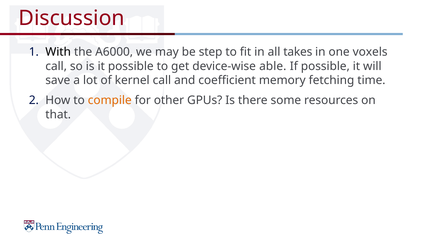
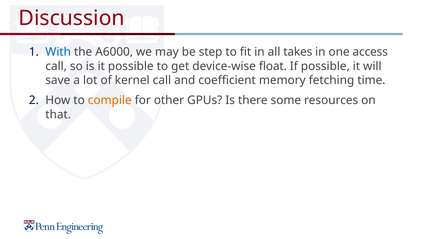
With colour: black -> blue (58, 52)
voxels: voxels -> access (370, 52)
able: able -> float (273, 66)
